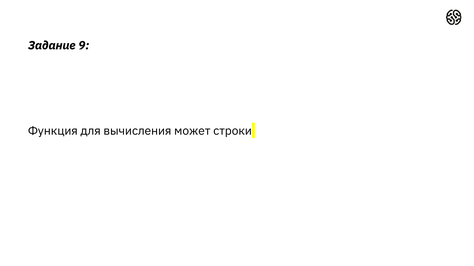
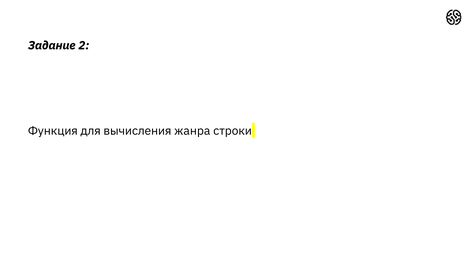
9: 9 -> 2 (84, 46)
может: может -> жанра (192, 131)
